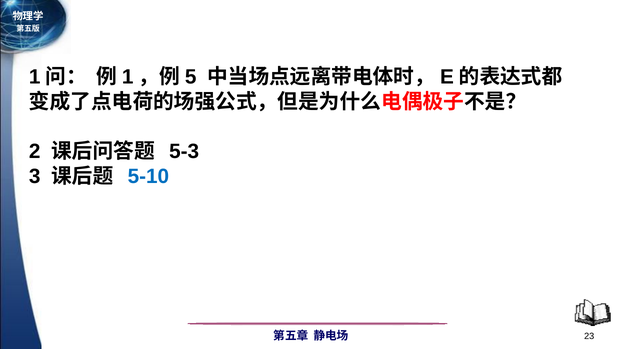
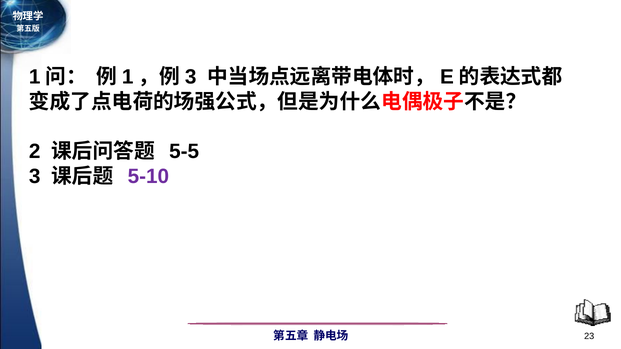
5: 5 -> 3 (191, 77)
5-3: 5-3 -> 5-5 (184, 152)
5-10 colour: blue -> purple (148, 176)
